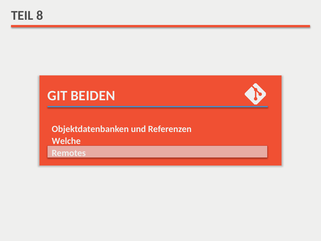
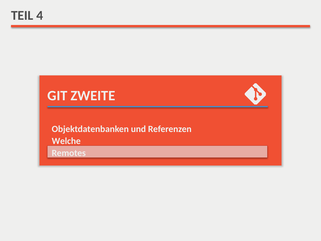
8: 8 -> 4 (40, 15)
BEIDEN: BEIDEN -> ZWEITE (93, 96)
